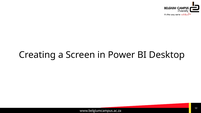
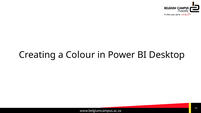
Screen: Screen -> Colour (80, 55)
